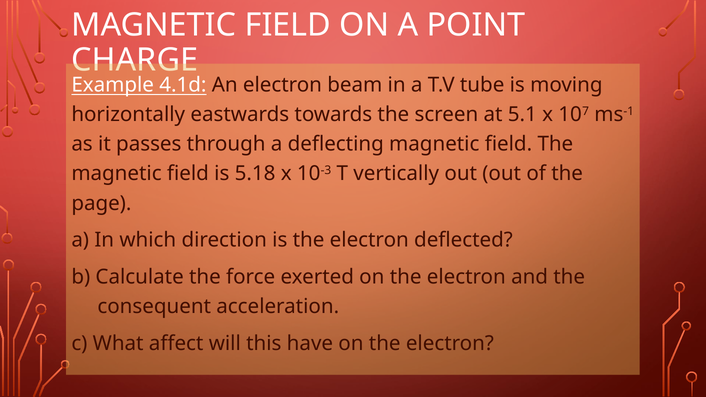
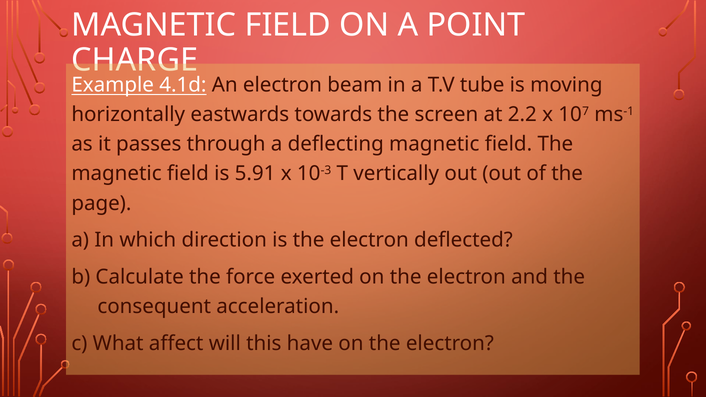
5.1: 5.1 -> 2.2 (522, 115)
5.18: 5.18 -> 5.91 (255, 174)
